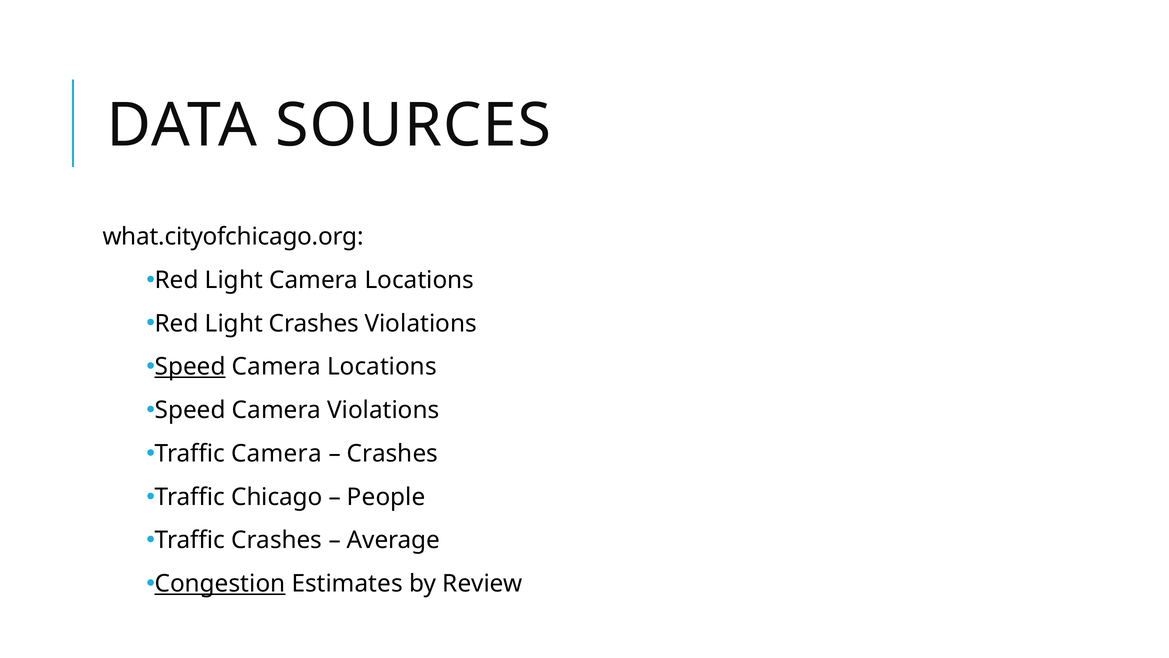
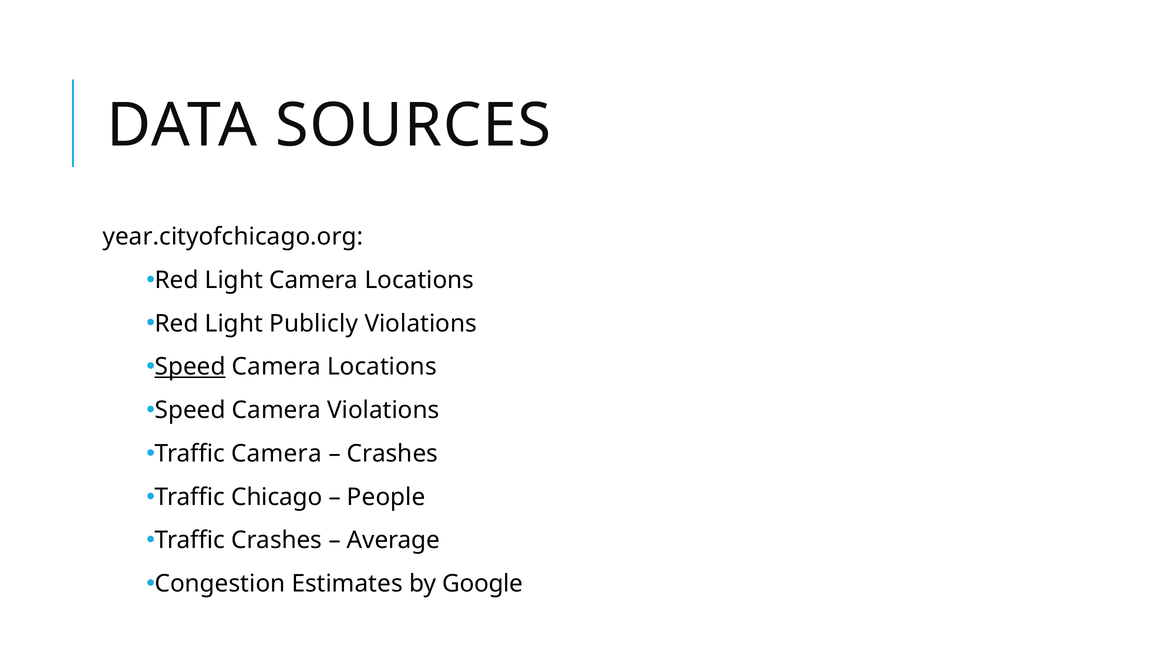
what.cityofchicago.org: what.cityofchicago.org -> year.cityofchicago.org (233, 237)
Light Crashes: Crashes -> Publicly (314, 323)
Congestion underline: present -> none (220, 583)
Review: Review -> Google (483, 583)
